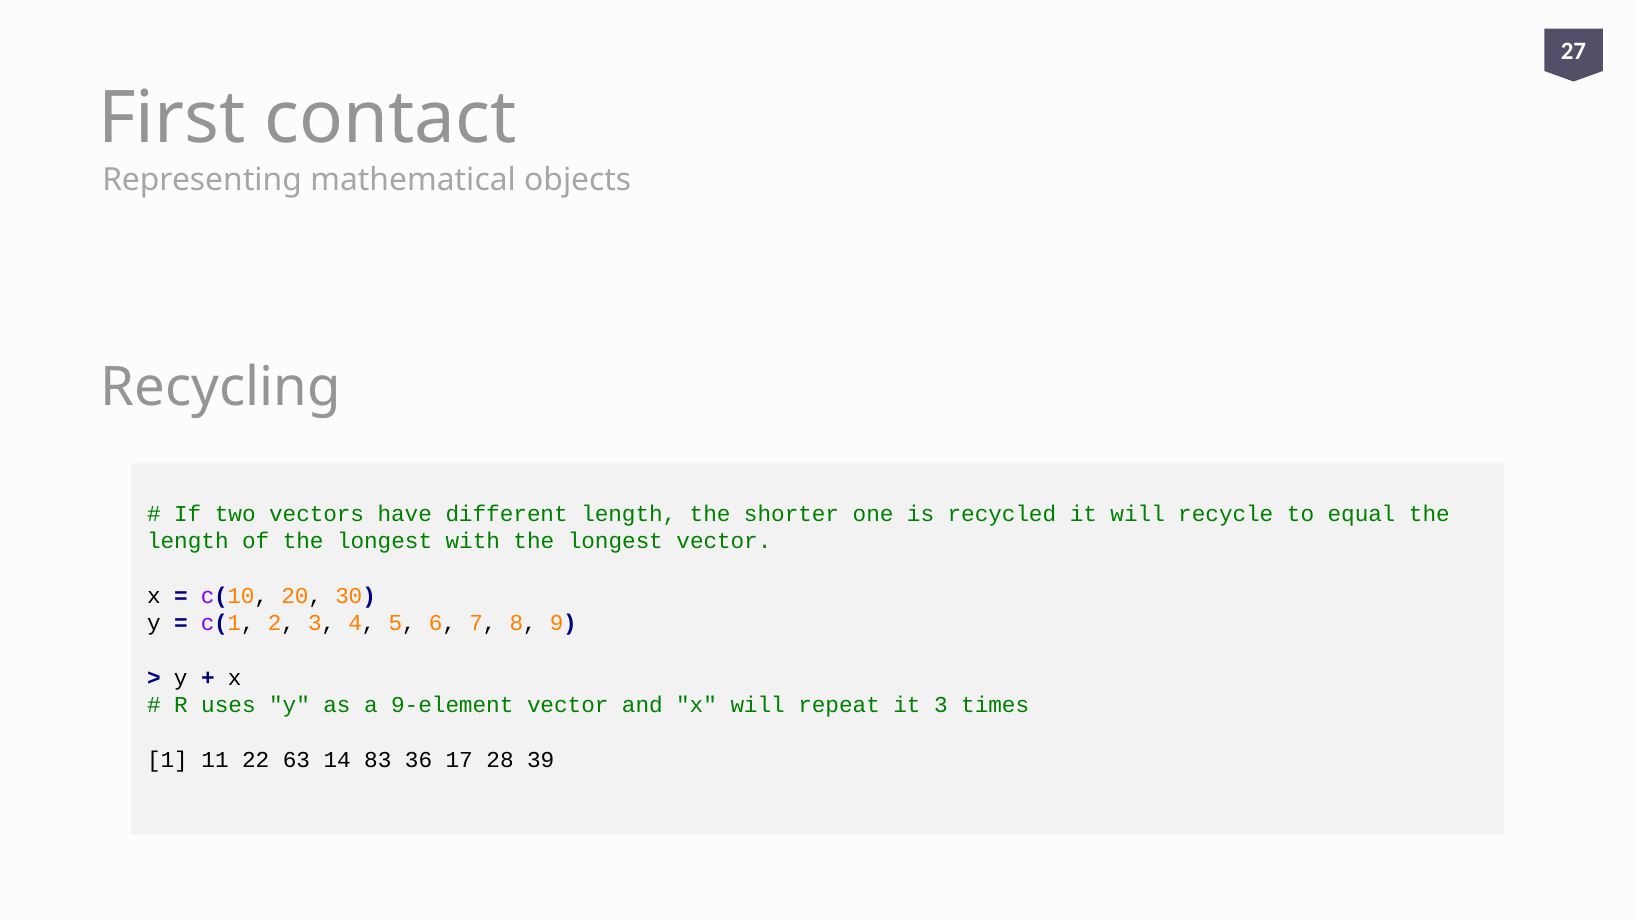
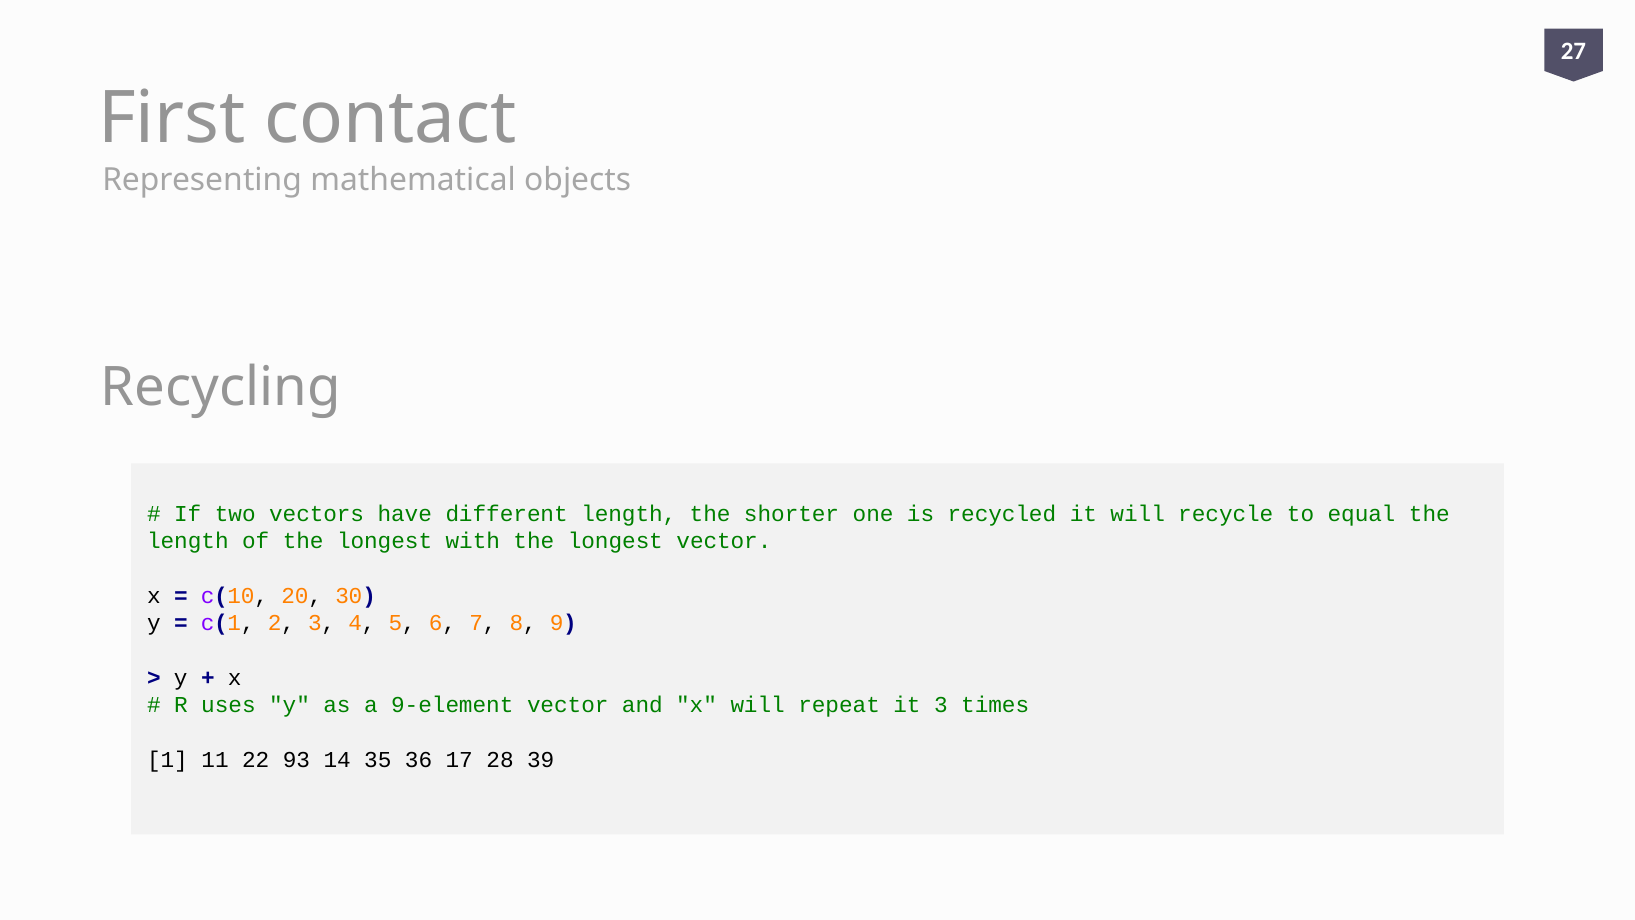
63: 63 -> 93 (296, 760)
83: 83 -> 35 (378, 760)
